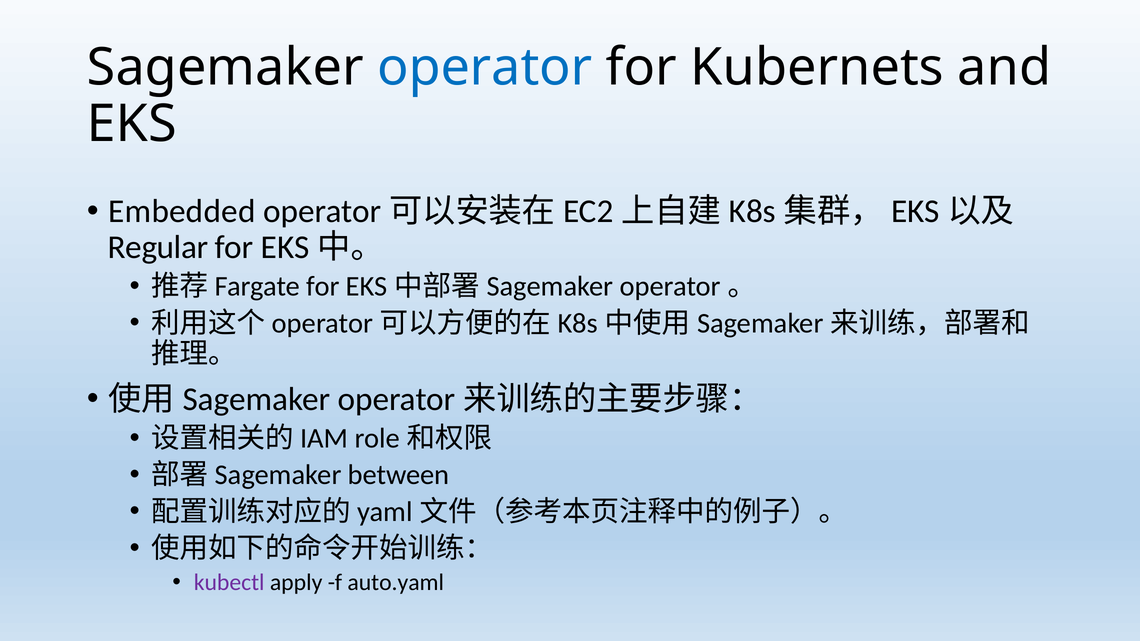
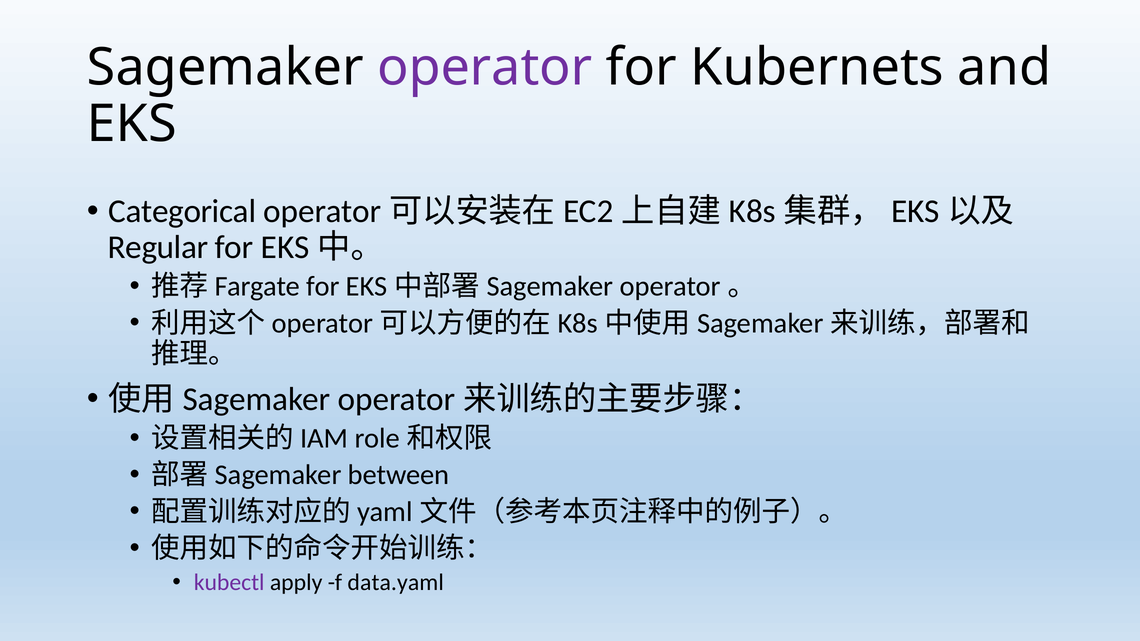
operator colour: blue -> purple (485, 68)
Embedded: Embedded -> Categorical (182, 211)
auto.yaml: auto.yaml -> data.yaml (396, 583)
